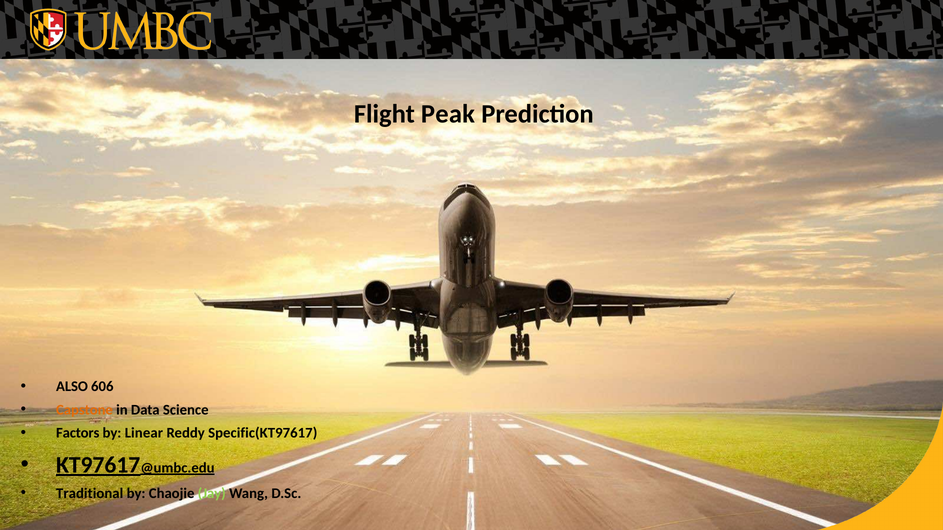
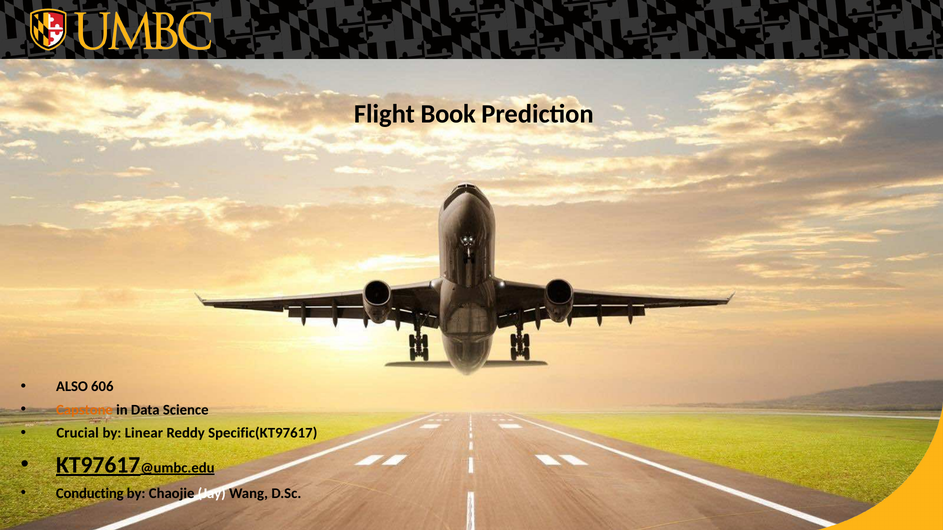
Peak: Peak -> Book (448, 114)
Factors: Factors -> Crucial (78, 433)
Traditional: Traditional -> Conducting (90, 494)
Jay colour: light green -> white (212, 494)
